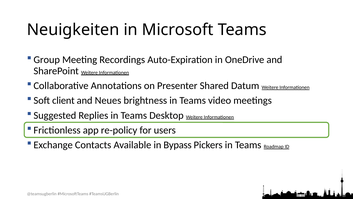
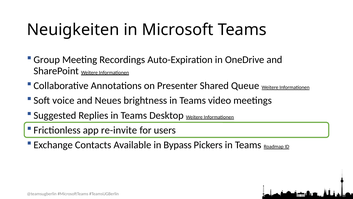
Datum: Datum -> Queue (245, 86)
client: client -> voice (63, 100)
re-policy: re-policy -> re-invite (119, 130)
